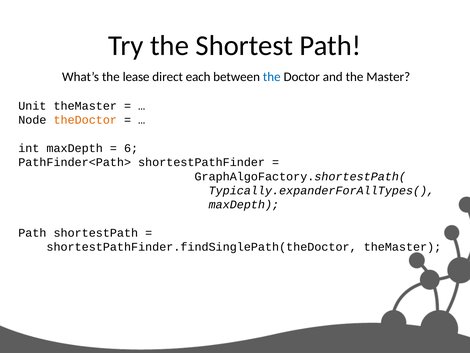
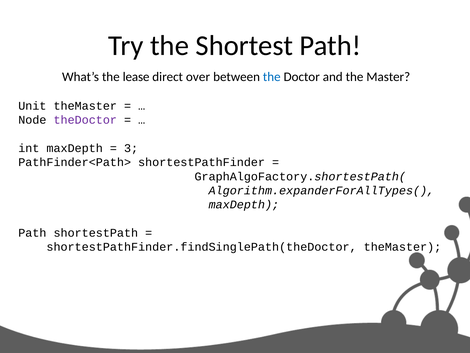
each: each -> over (198, 77)
theDoctor colour: orange -> purple (85, 120)
6: 6 -> 3 (131, 148)
Typically.expanderForAllTypes(: Typically.expanderForAllTypes( -> Algorithm.expanderForAllTypes( (321, 190)
